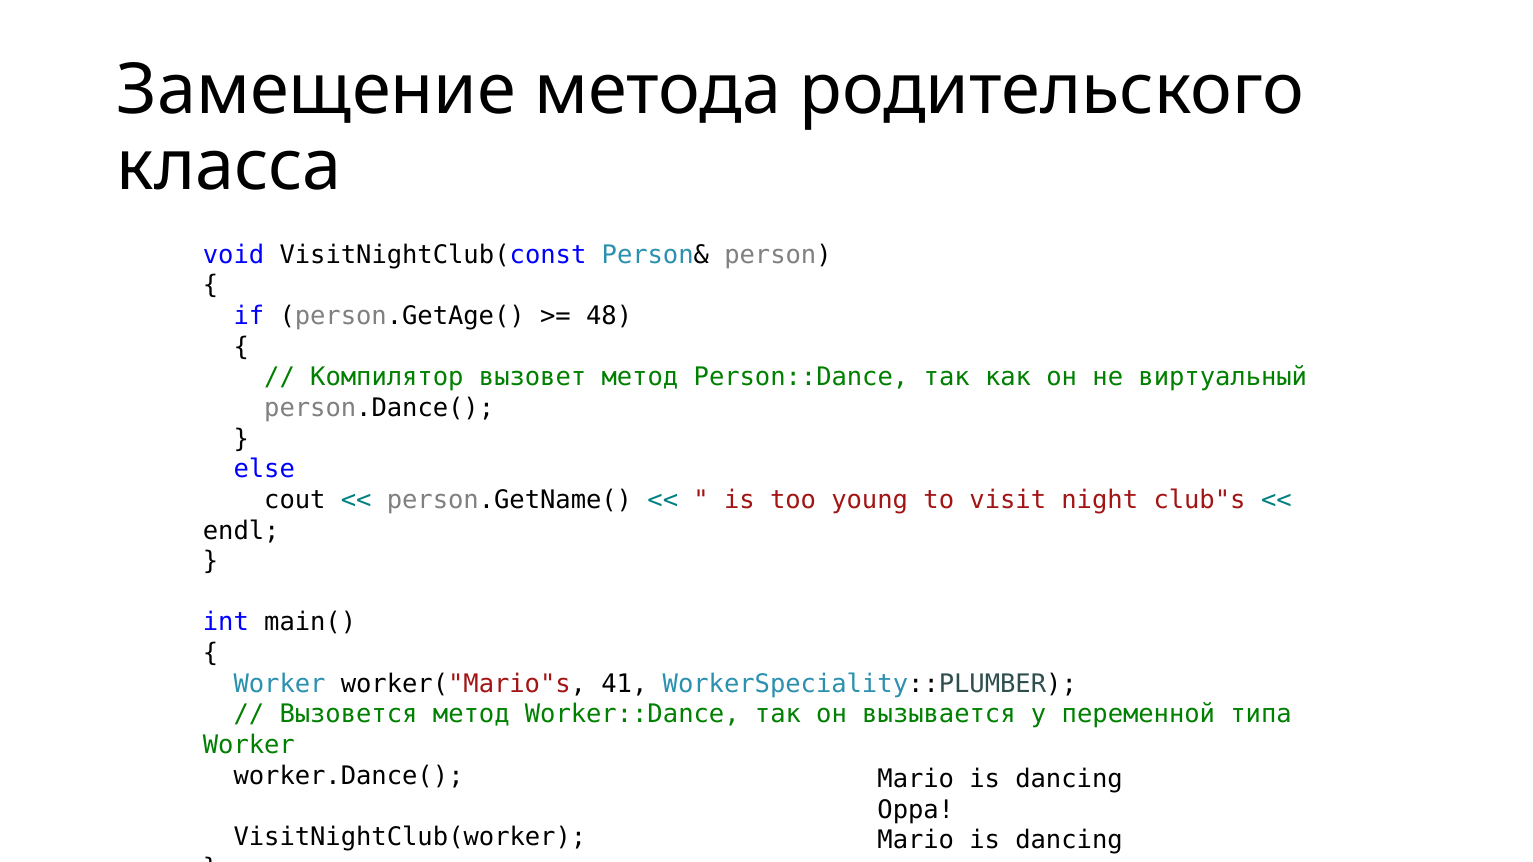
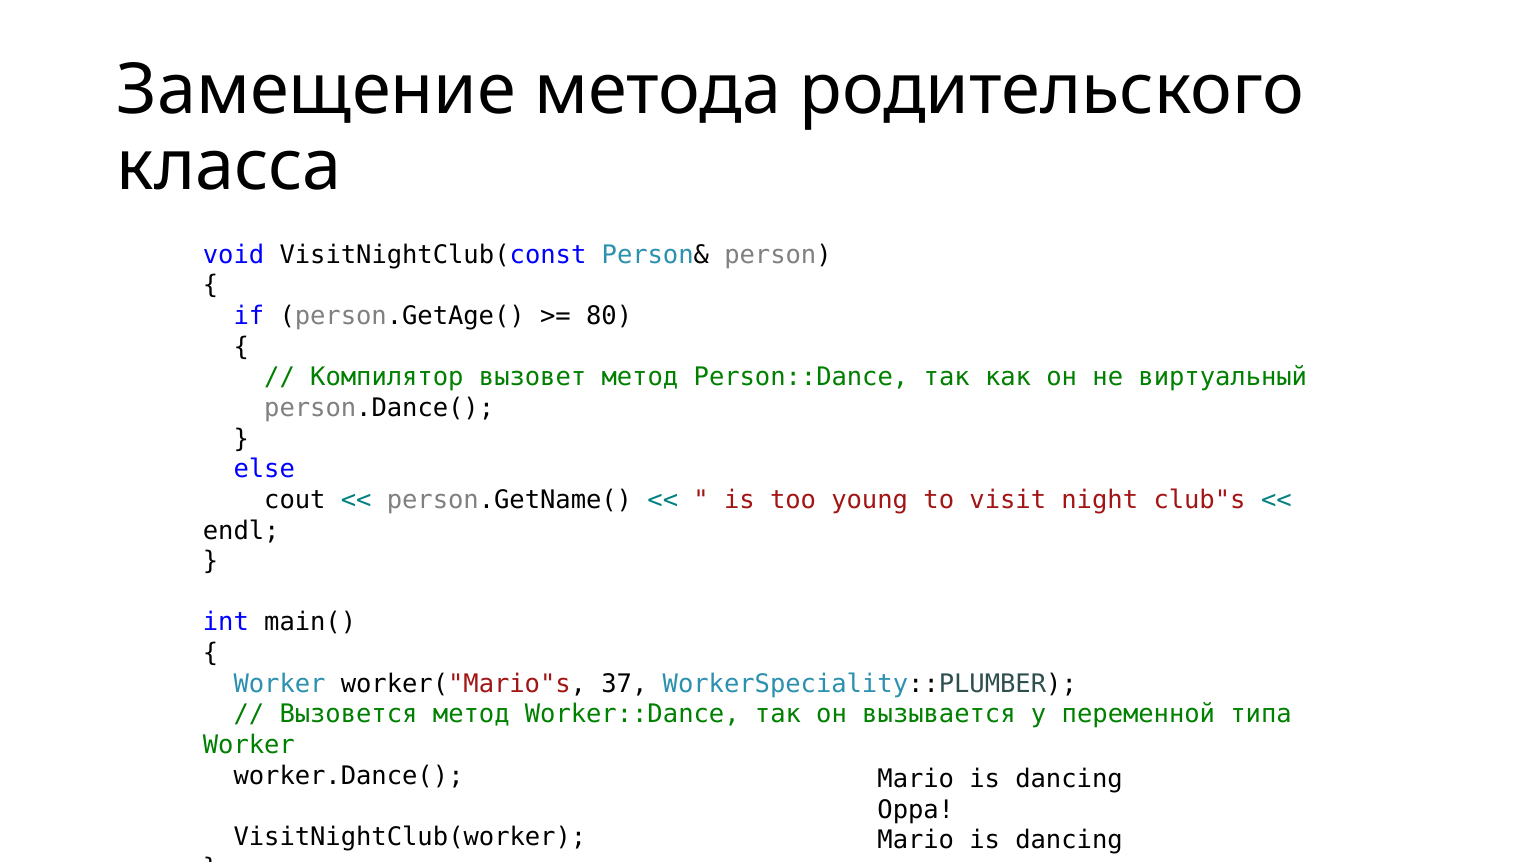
48: 48 -> 80 (609, 316)
41: 41 -> 37 (624, 684)
